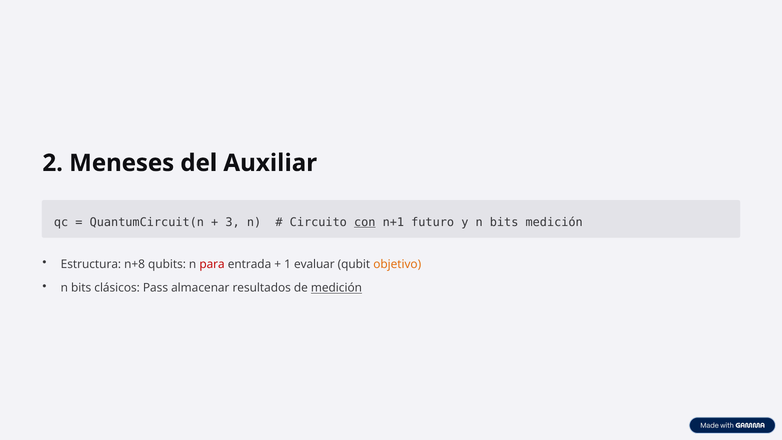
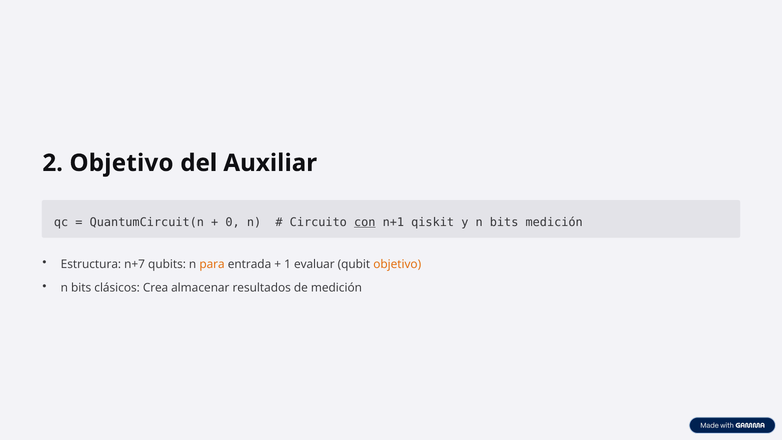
2 Meneses: Meneses -> Objetivo (122, 163)
3: 3 -> 0 (233, 222)
futuro: futuro -> qiskit (433, 222)
n+8: n+8 -> n+7 (135, 264)
para colour: red -> orange (212, 264)
Pass: Pass -> Crea (156, 288)
medición underline: present -> none (336, 288)
